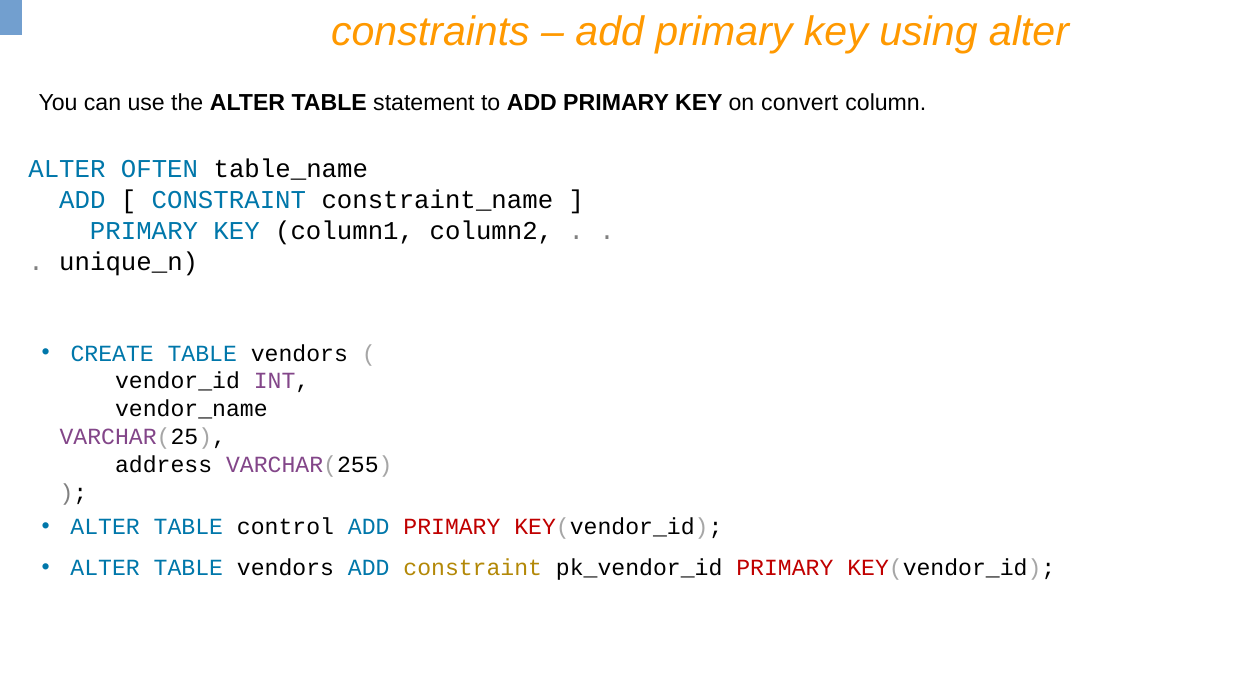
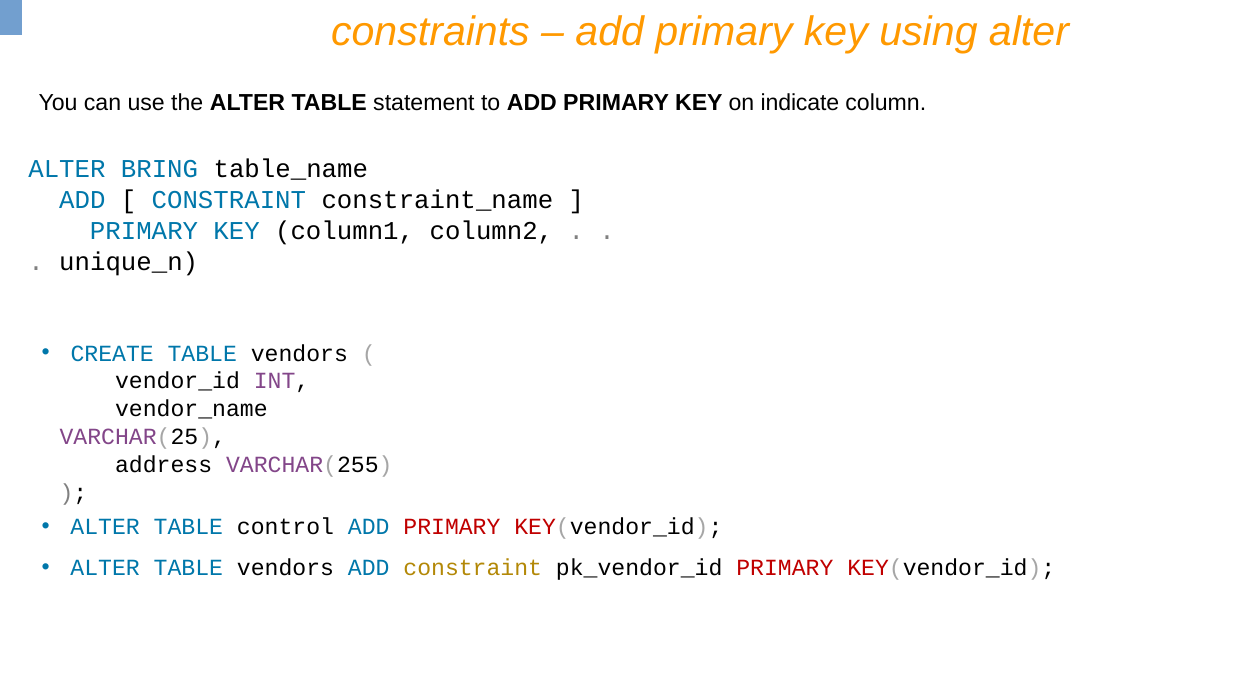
convert: convert -> indicate (800, 103)
OFTEN: OFTEN -> BRING (160, 169)
